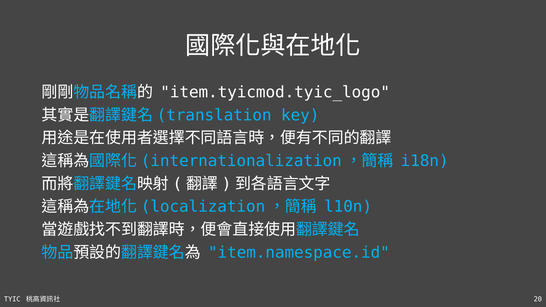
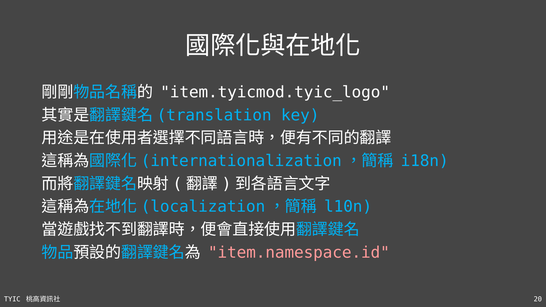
item.namespace.id colour: light blue -> pink (299, 253)
